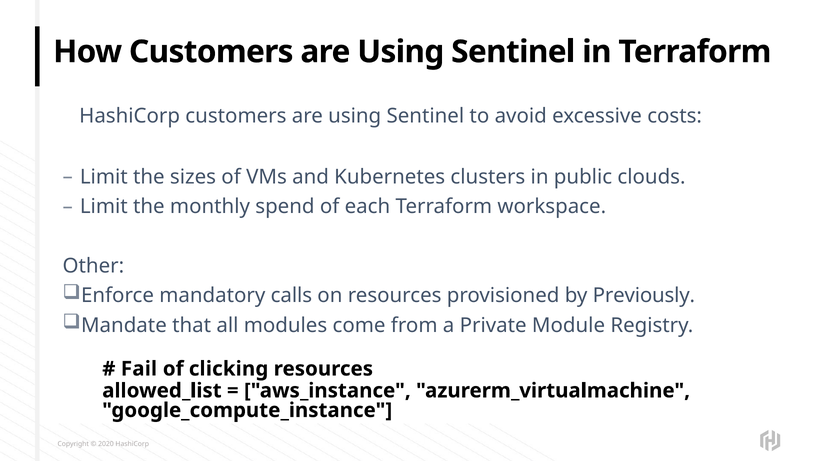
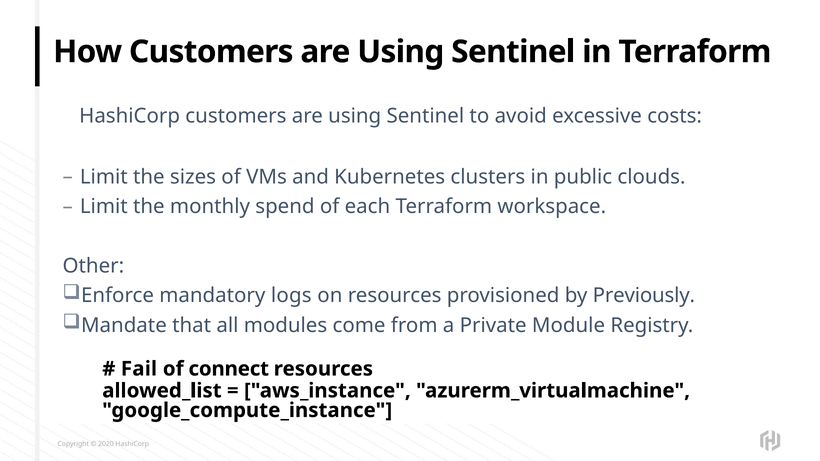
calls: calls -> logs (291, 296)
clicking: clicking -> connect (229, 369)
